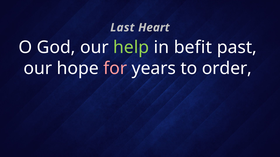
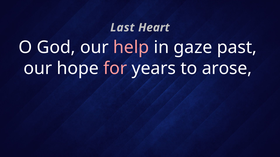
help colour: light green -> pink (131, 48)
befit: befit -> gaze (193, 48)
order: order -> arose (227, 69)
